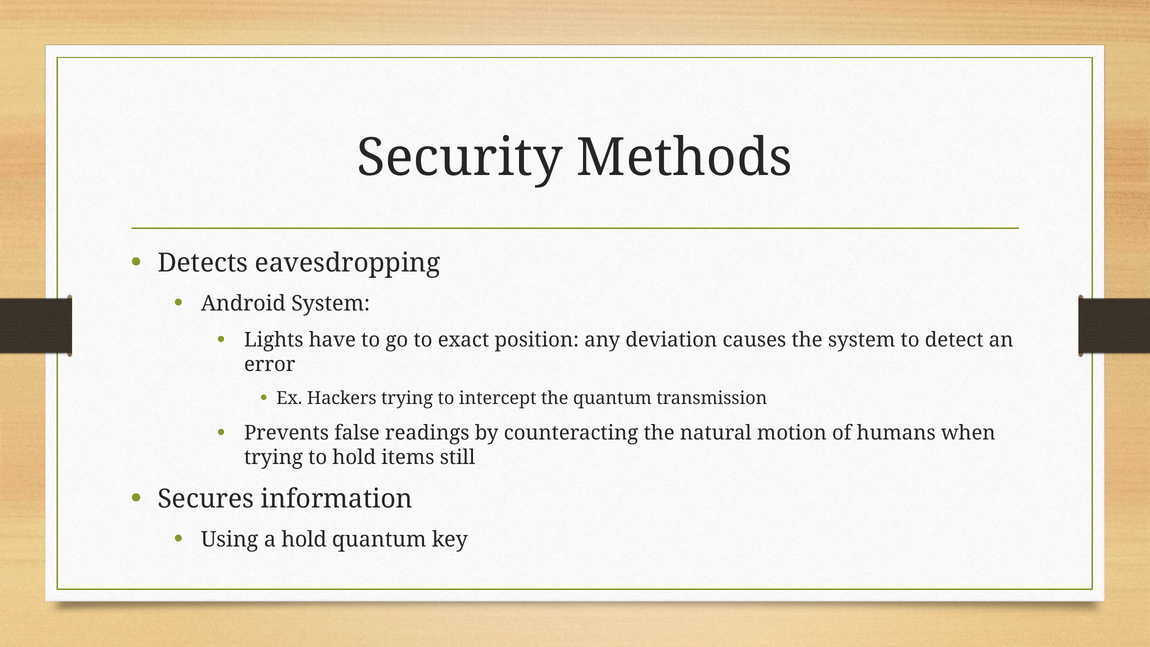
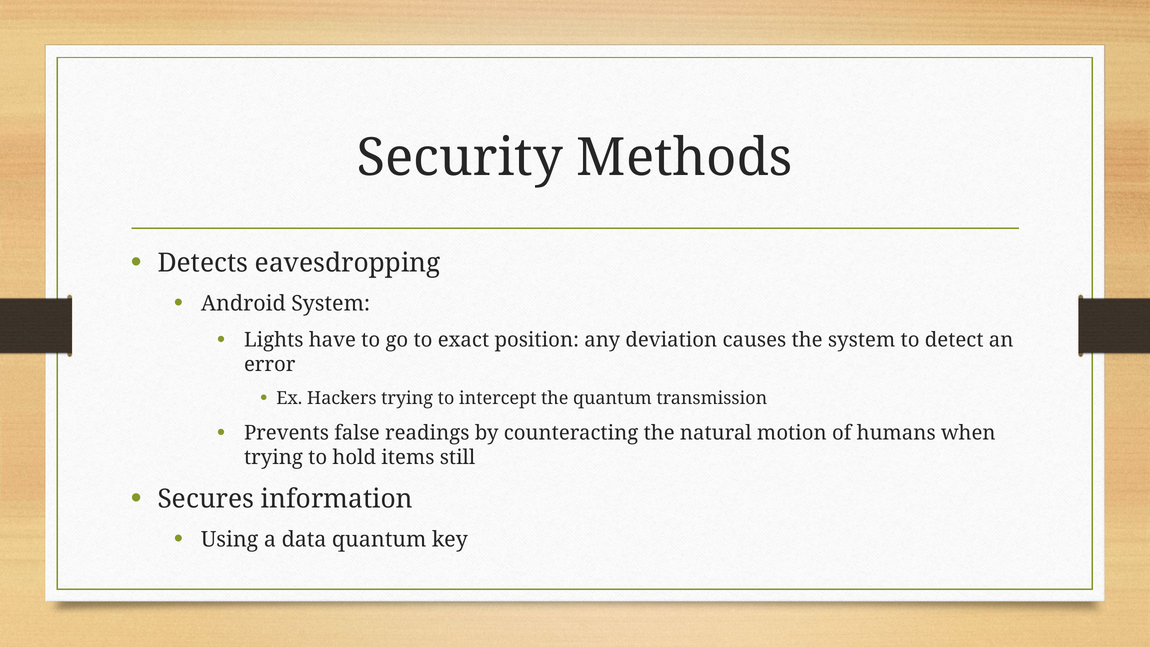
a hold: hold -> data (304, 539)
